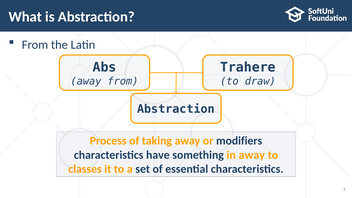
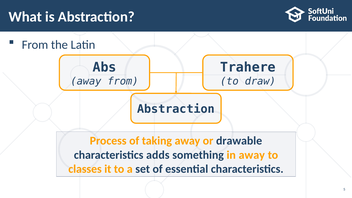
modifiers: modifiers -> drawable (239, 141)
have: have -> adds (158, 155)
